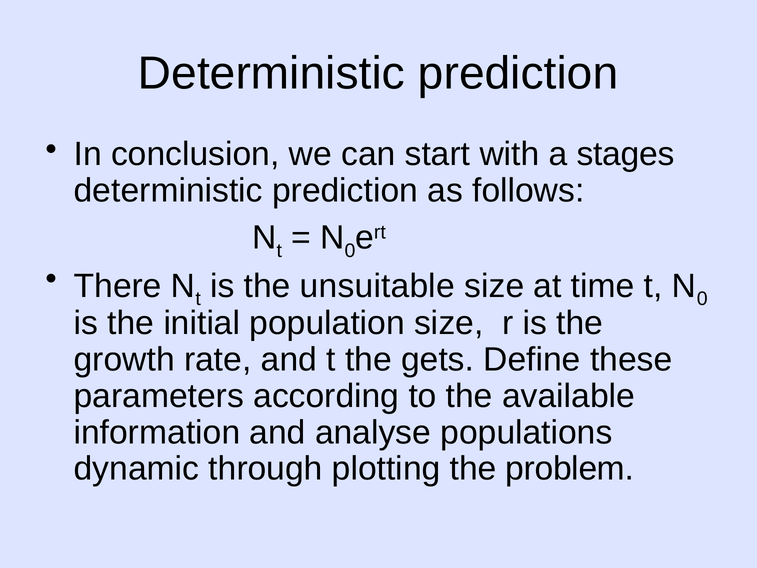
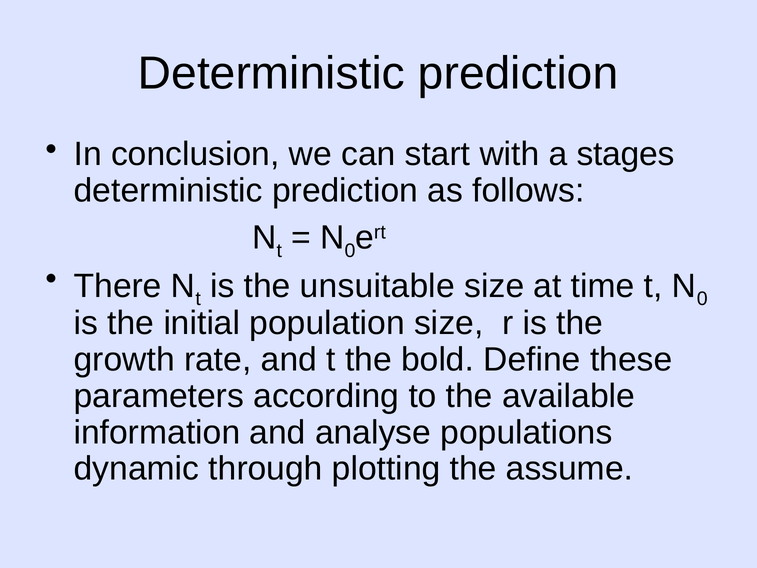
gets: gets -> bold (438, 360)
problem: problem -> assume (569, 469)
